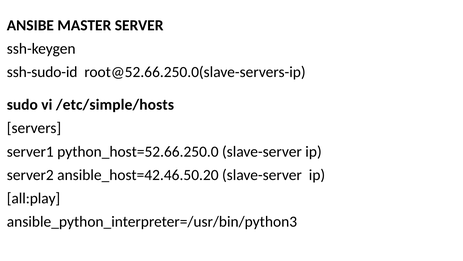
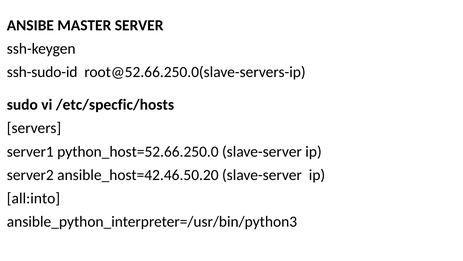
/etc/simple/hosts: /etc/simple/hosts -> /etc/specfic/hosts (115, 105)
all:play: all:play -> all:into (33, 198)
